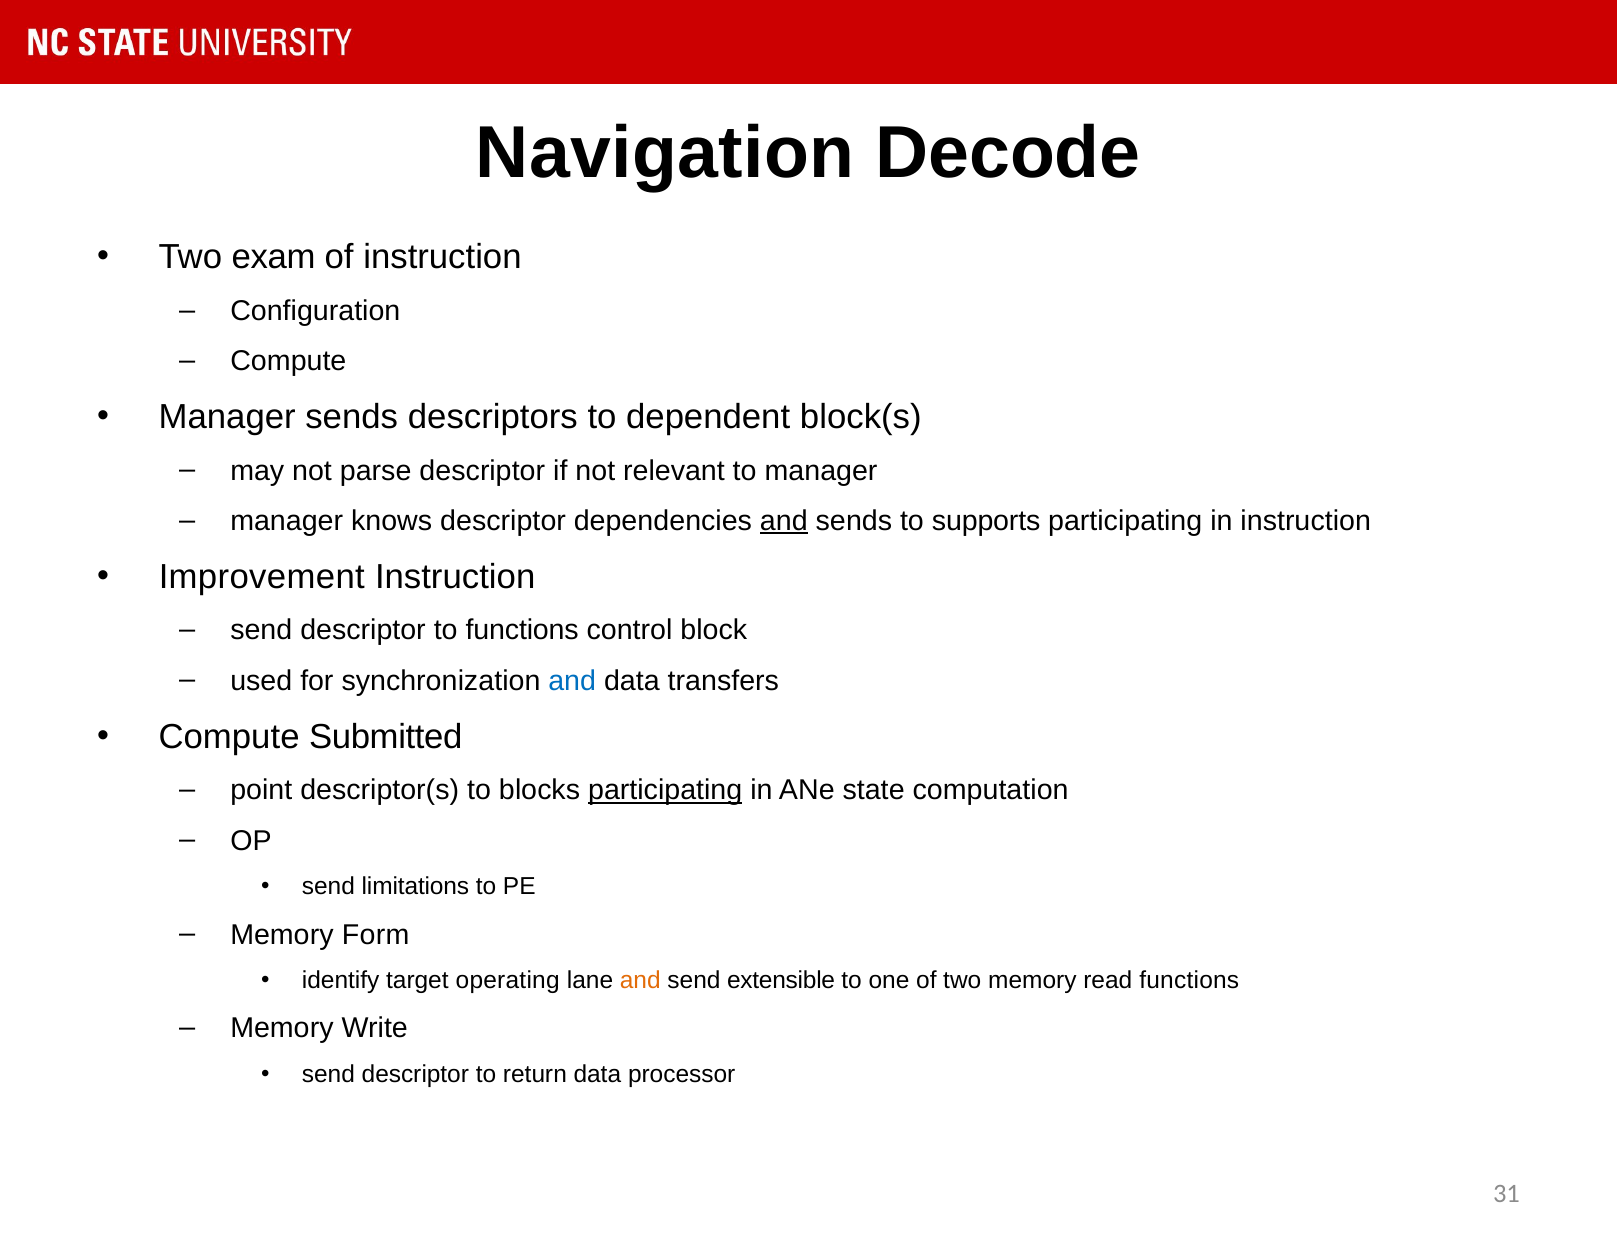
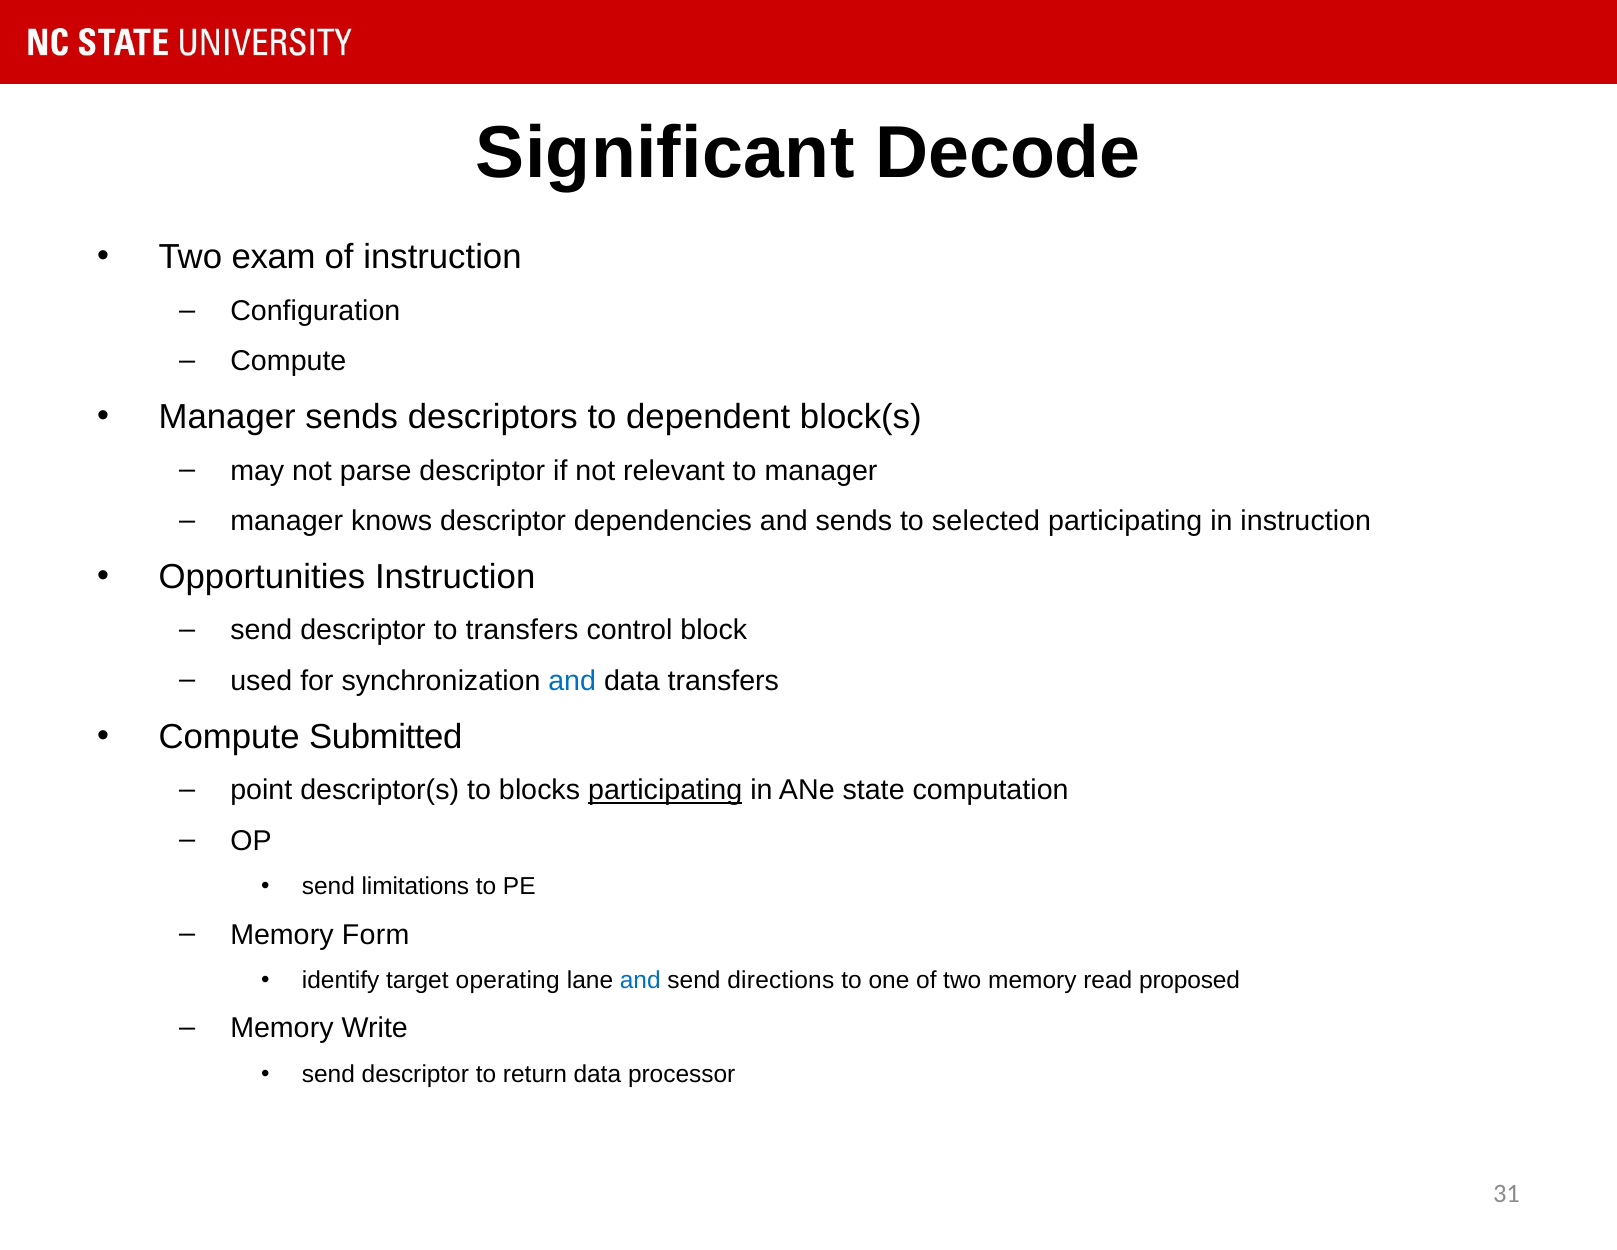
Navigation: Navigation -> Significant (665, 154)
and underline: present -> none (784, 521)
supports: supports -> selected (986, 521)
Improvement: Improvement -> Opportunities (262, 577)
to functions: functions -> transfers (522, 630)
and colour: orange -> blue (640, 980)
extensible: extensible -> directions (781, 980)
read functions: functions -> proposed (1189, 980)
